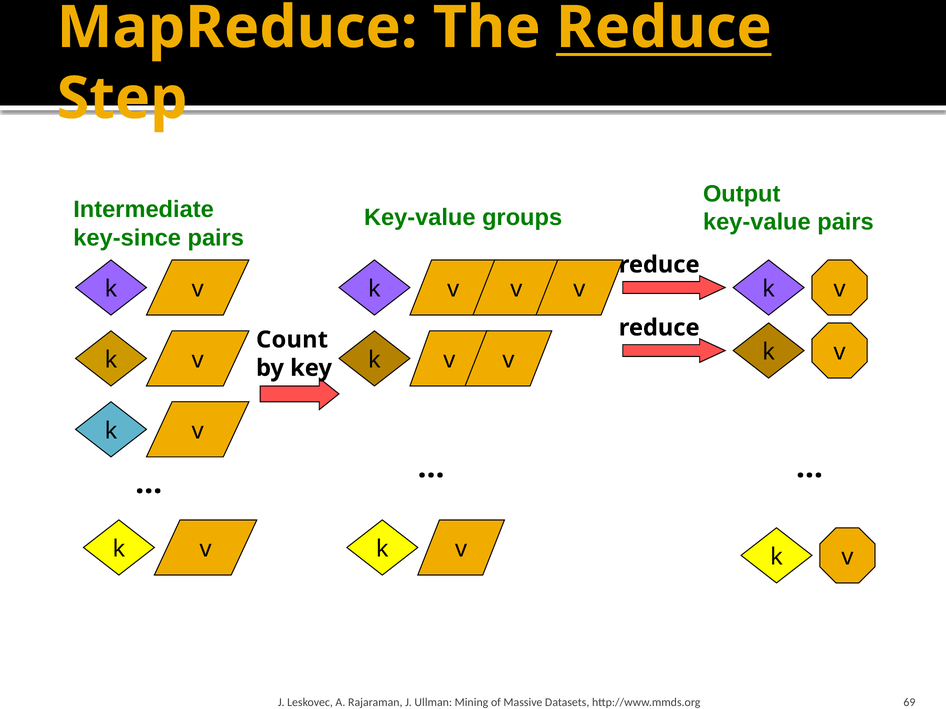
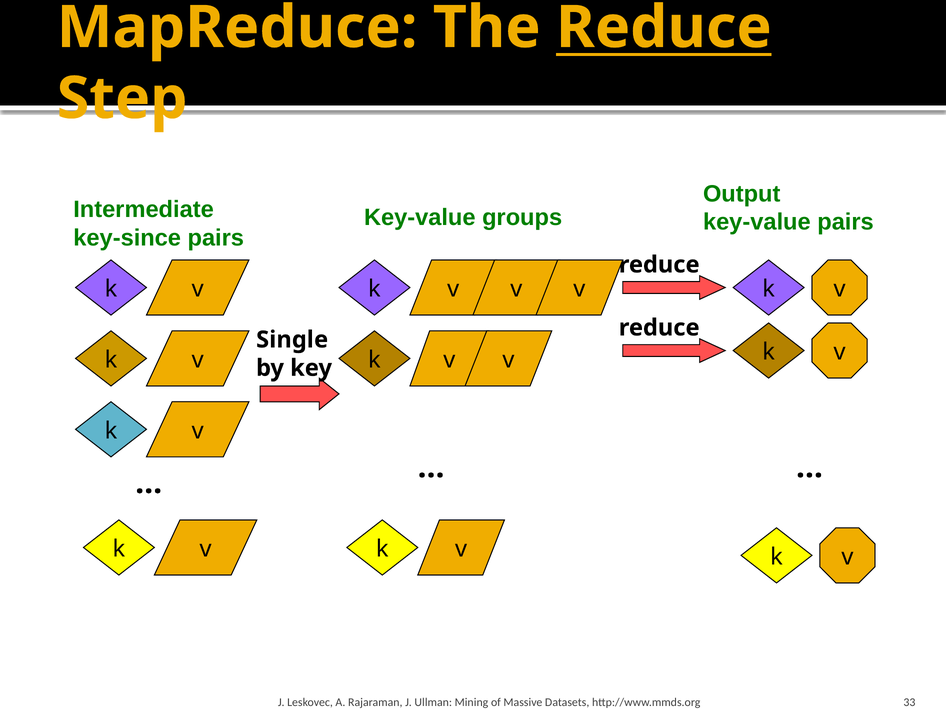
Count: Count -> Single (292, 340)
69: 69 -> 33 (909, 703)
